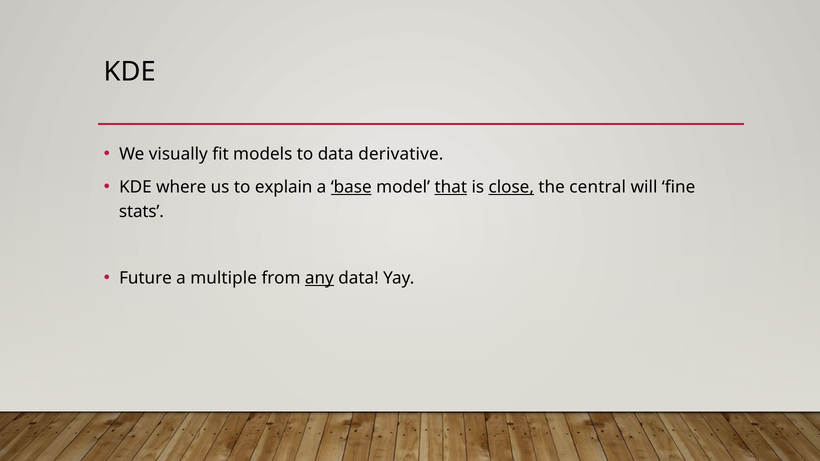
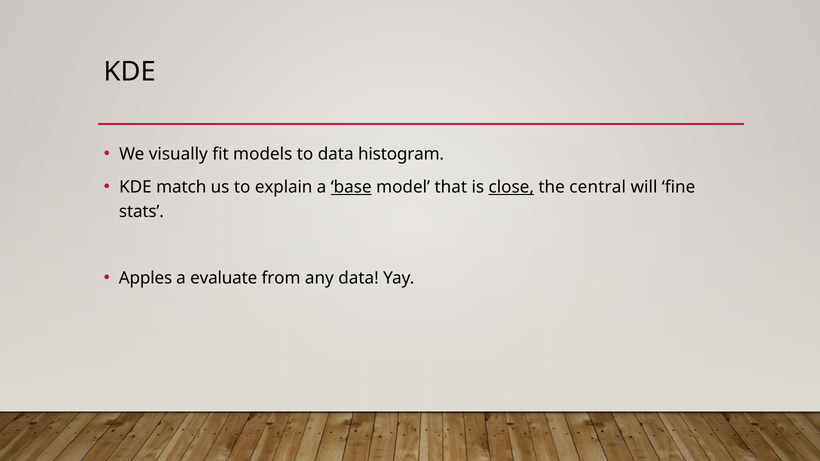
derivative: derivative -> histogram (401, 154)
where: where -> match (181, 187)
that underline: present -> none (451, 187)
Future: Future -> Apples (146, 278)
multiple: multiple -> evaluate (224, 278)
any underline: present -> none (319, 278)
